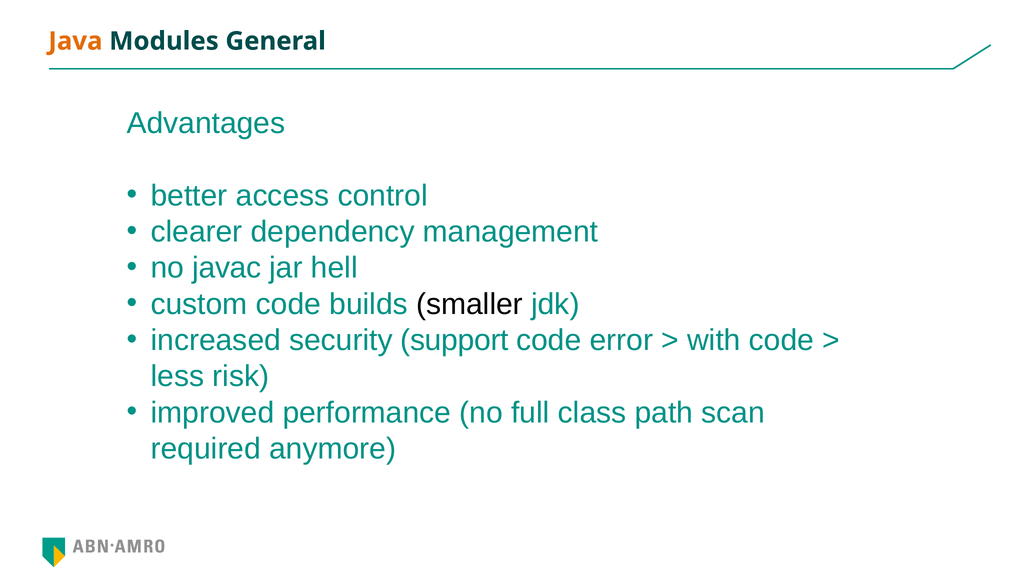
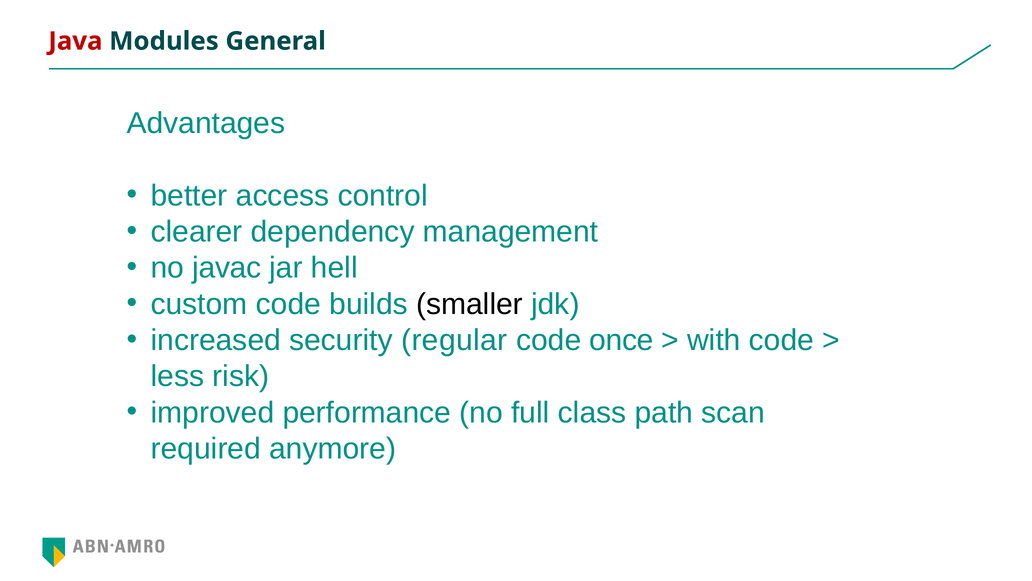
Java colour: orange -> red (75, 41)
support: support -> regular (454, 340)
error: error -> once (621, 340)
